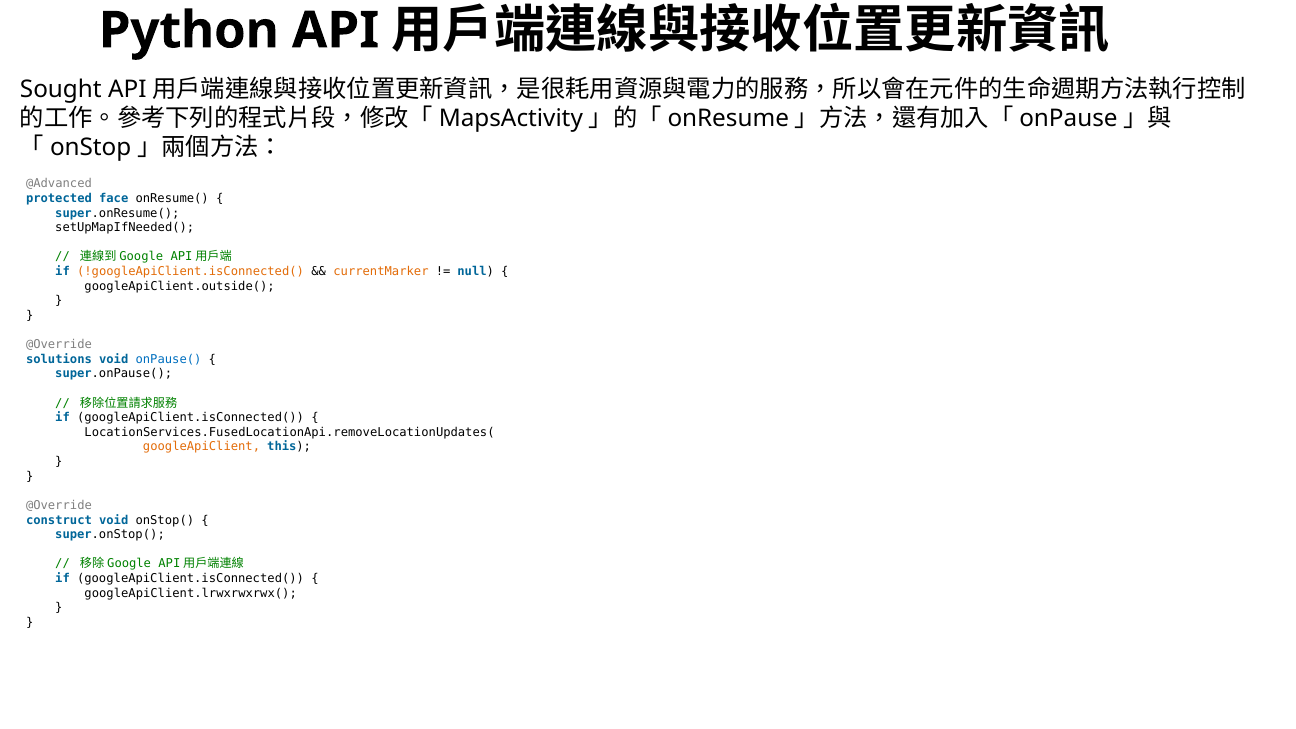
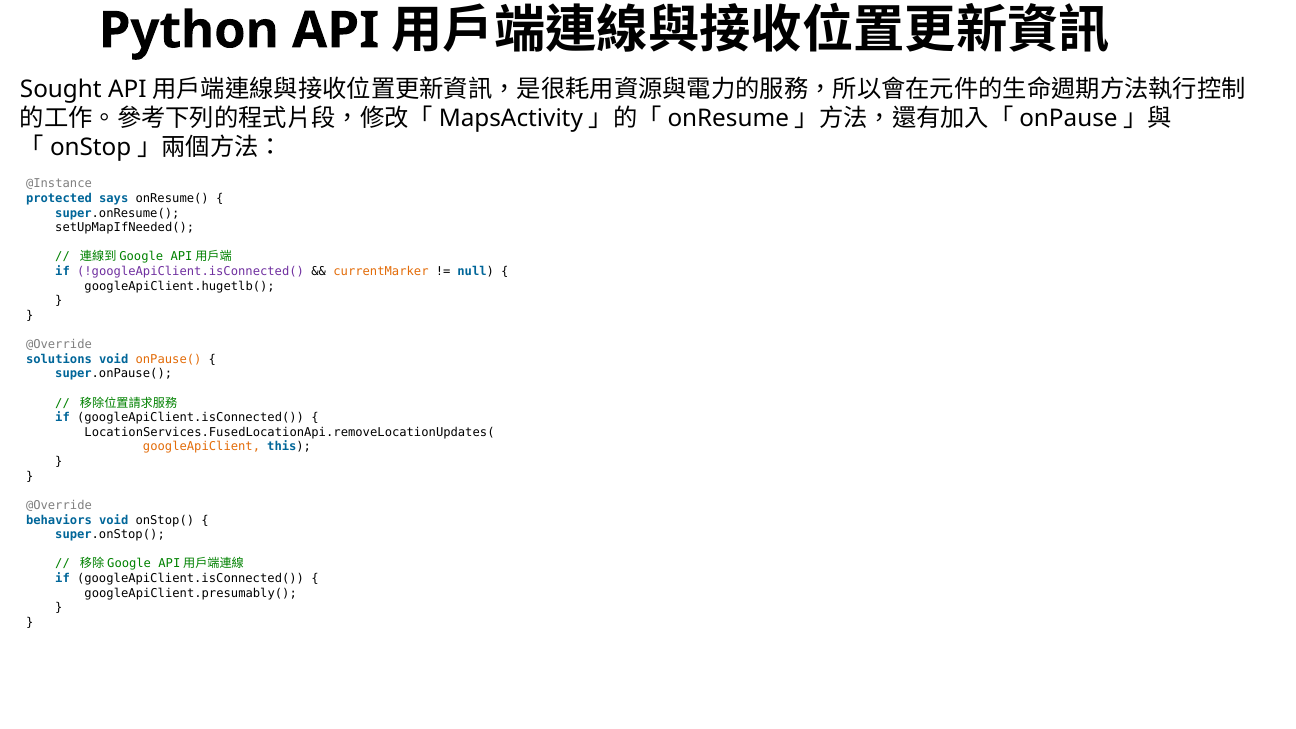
@Advanced: @Advanced -> @Instance (59, 184)
face: face -> says (114, 198)
!googleApiClient.isConnected( colour: orange -> purple (191, 272)
googleApiClient.outside(: googleApiClient.outside( -> googleApiClient.hugetlb( (180, 286)
onPause( colour: blue -> orange (169, 359)
construct: construct -> behaviors (59, 520)
googleApiClient.lrwxrwxrwx(: googleApiClient.lrwxrwxrwx( -> googleApiClient.presumably( (191, 593)
